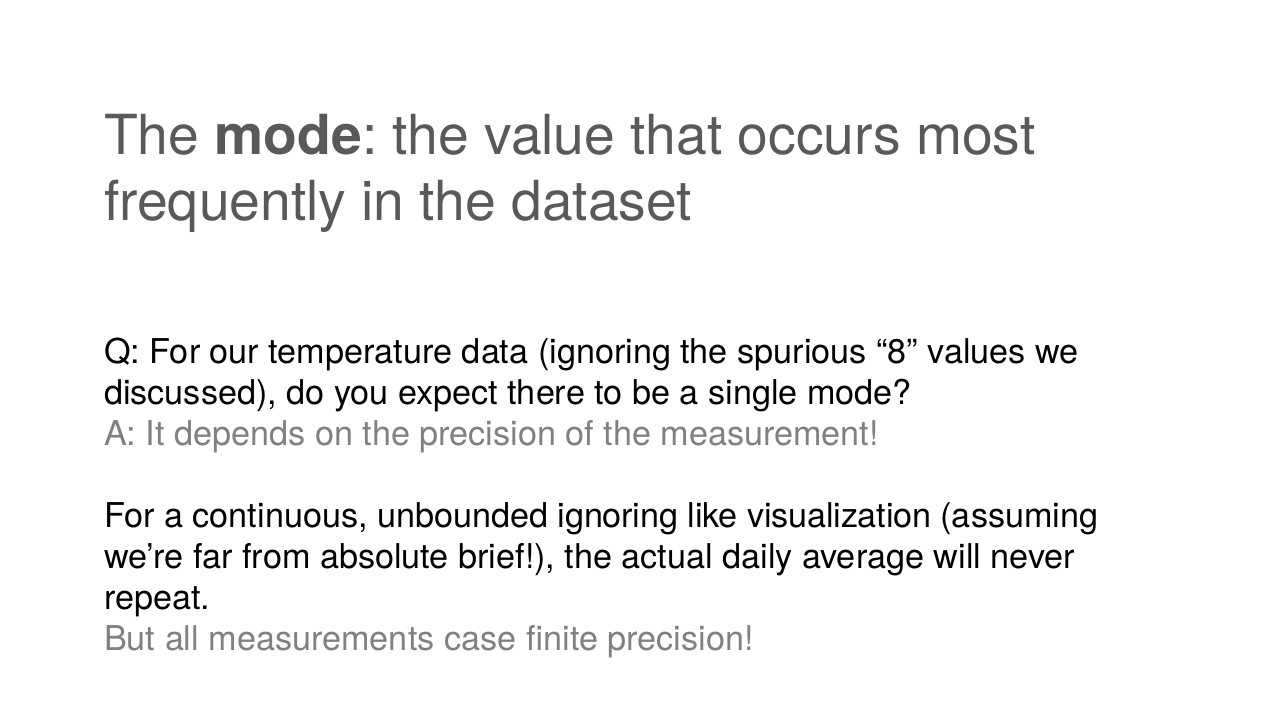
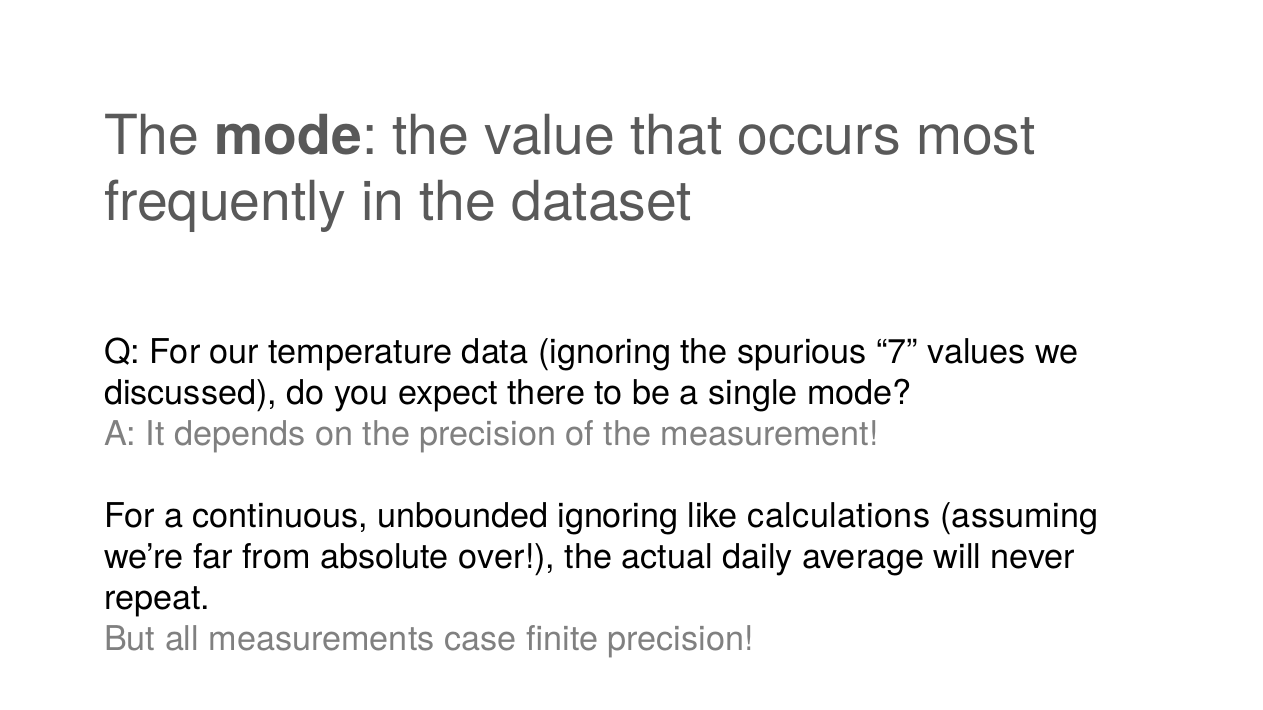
8: 8 -> 7 (897, 353)
visualization: visualization -> calculations (839, 517)
brief: brief -> over (507, 558)
